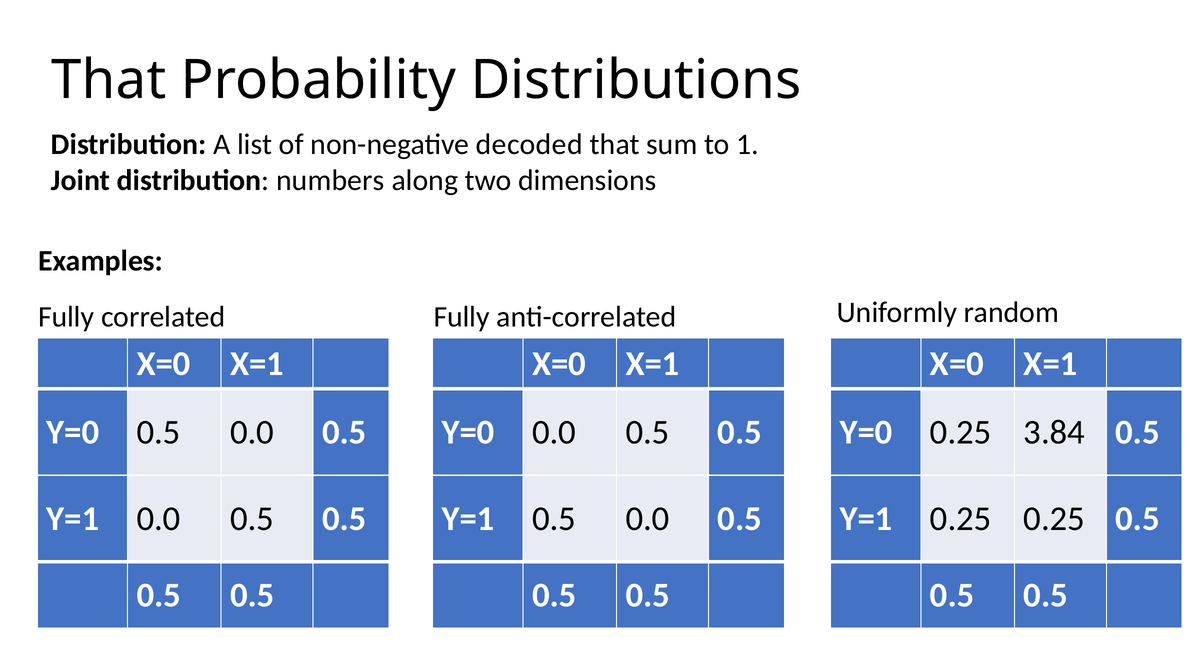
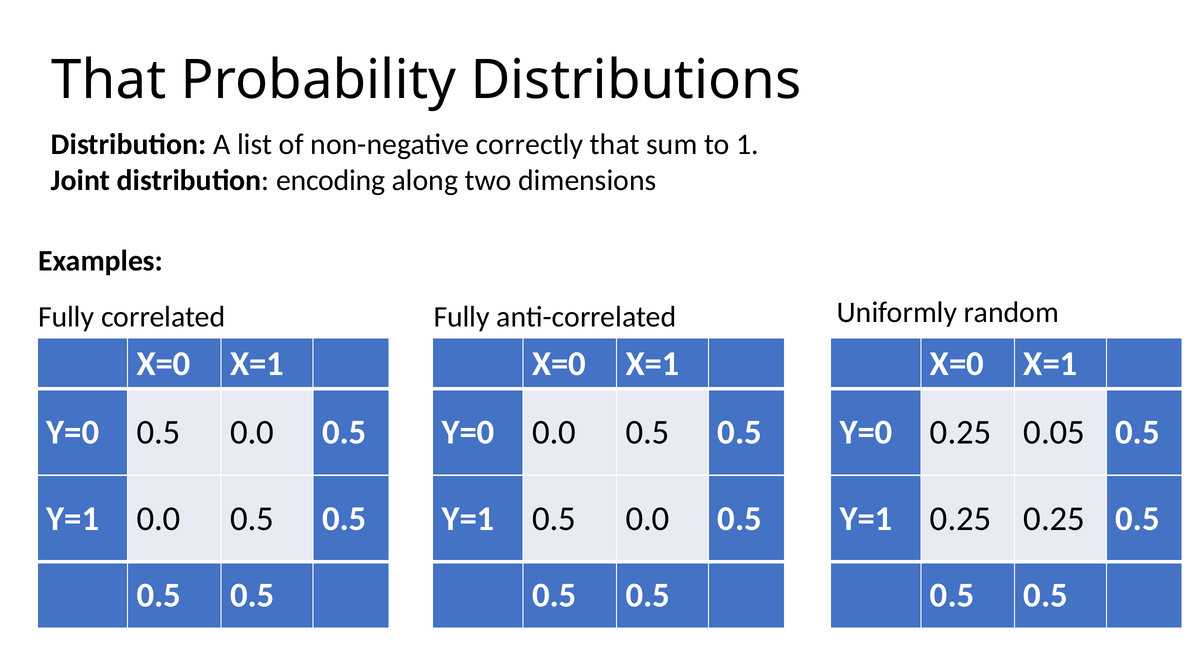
decoded: decoded -> correctly (529, 145)
numbers: numbers -> encoding (331, 180)
3.84: 3.84 -> 0.05 (1054, 432)
